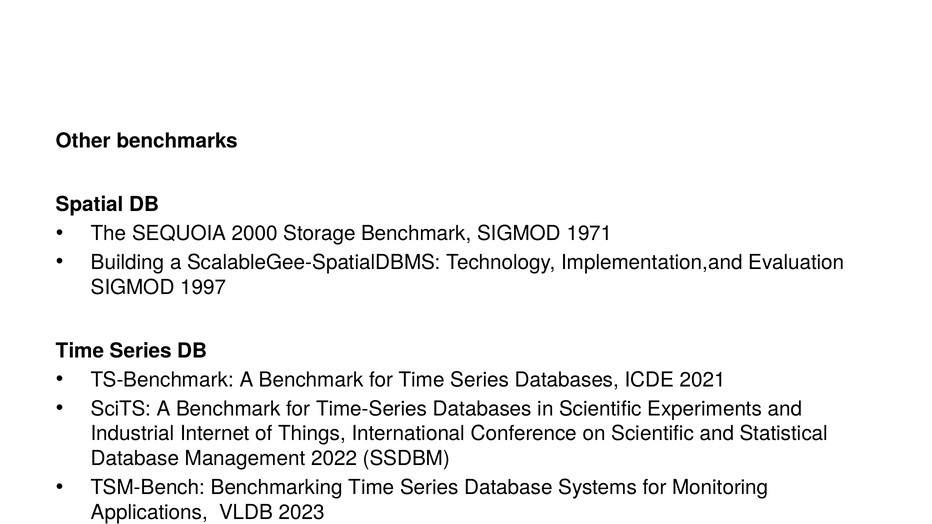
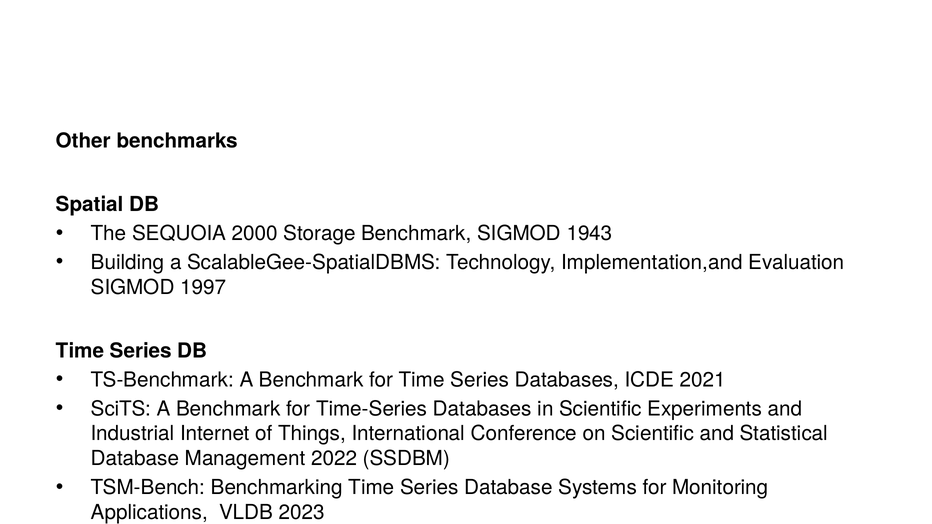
1971: 1971 -> 1943 (590, 234)
